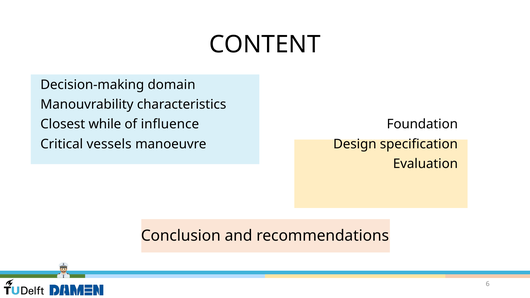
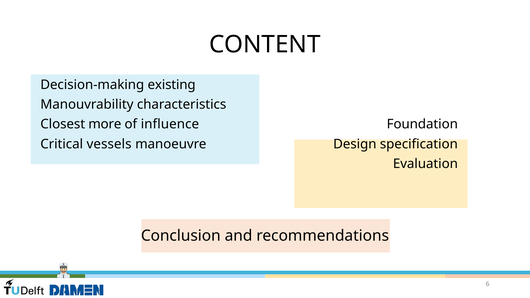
domain: domain -> existing (172, 85)
while: while -> more (105, 124)
